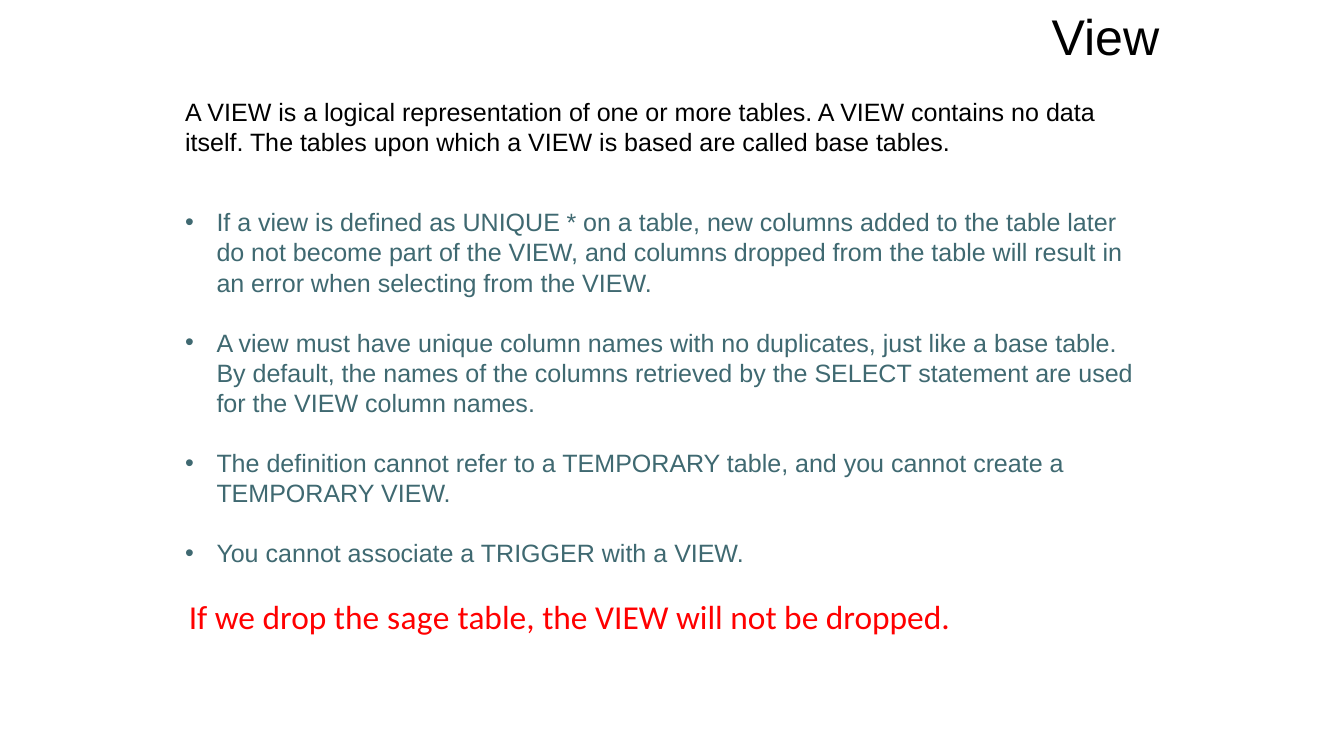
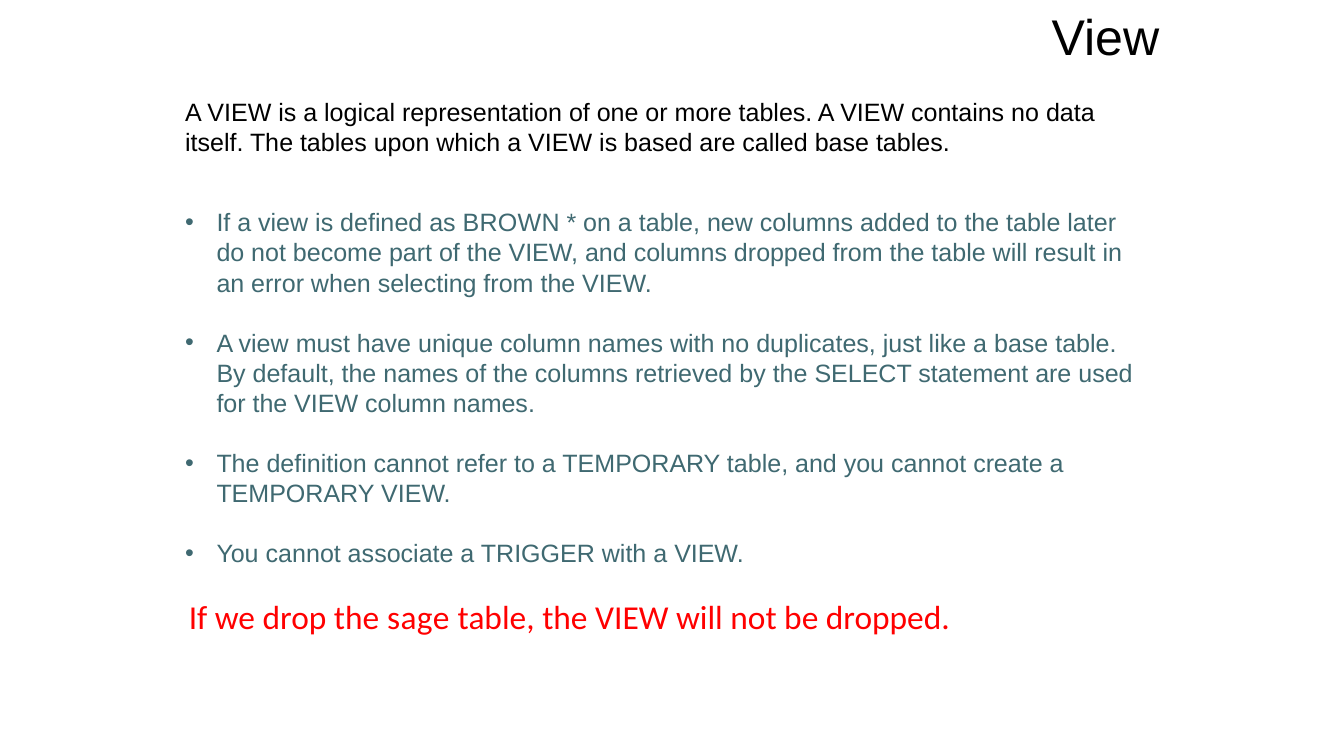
as UNIQUE: UNIQUE -> BROWN (511, 223)
